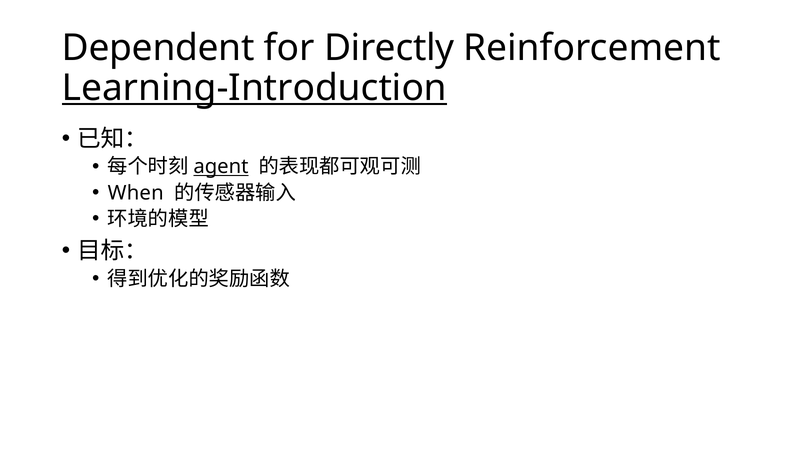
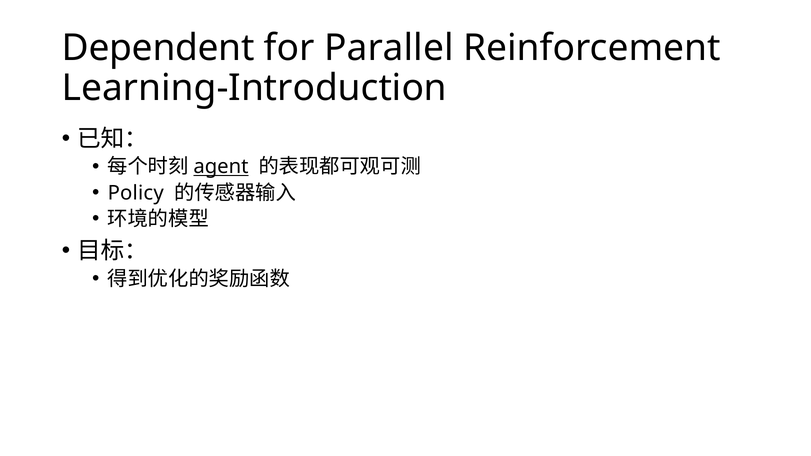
Directly: Directly -> Parallel (389, 48)
Learning-Introduction underline: present -> none (254, 88)
When: When -> Policy (136, 193)
